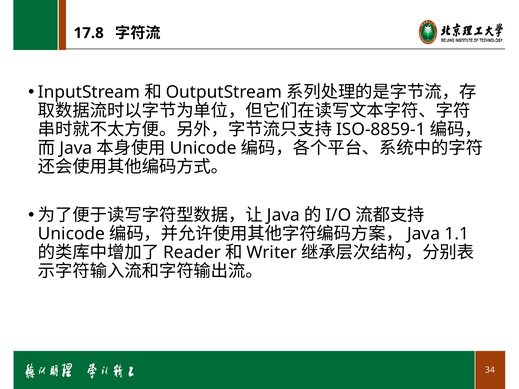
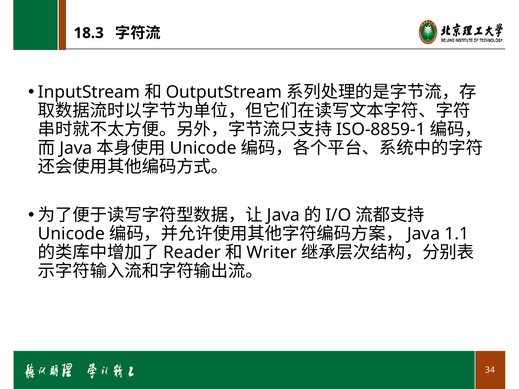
17.8: 17.8 -> 18.3 (89, 33)
